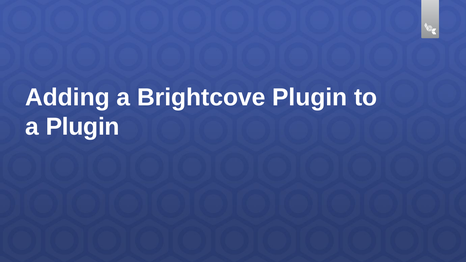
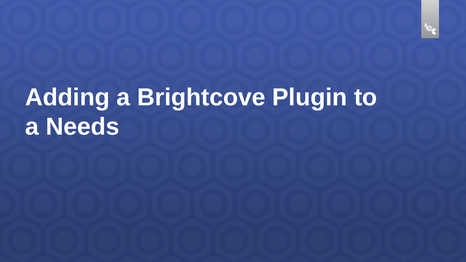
a Plugin: Plugin -> Needs (83, 127)
